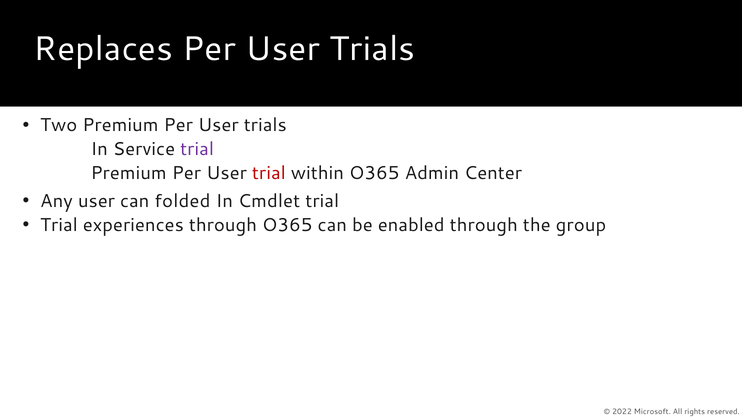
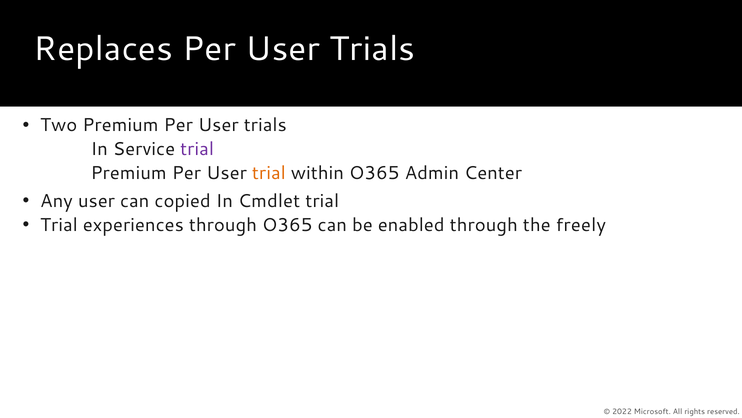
trial colour: red -> orange (269, 173)
folded: folded -> copied (183, 201)
group: group -> freely (581, 225)
